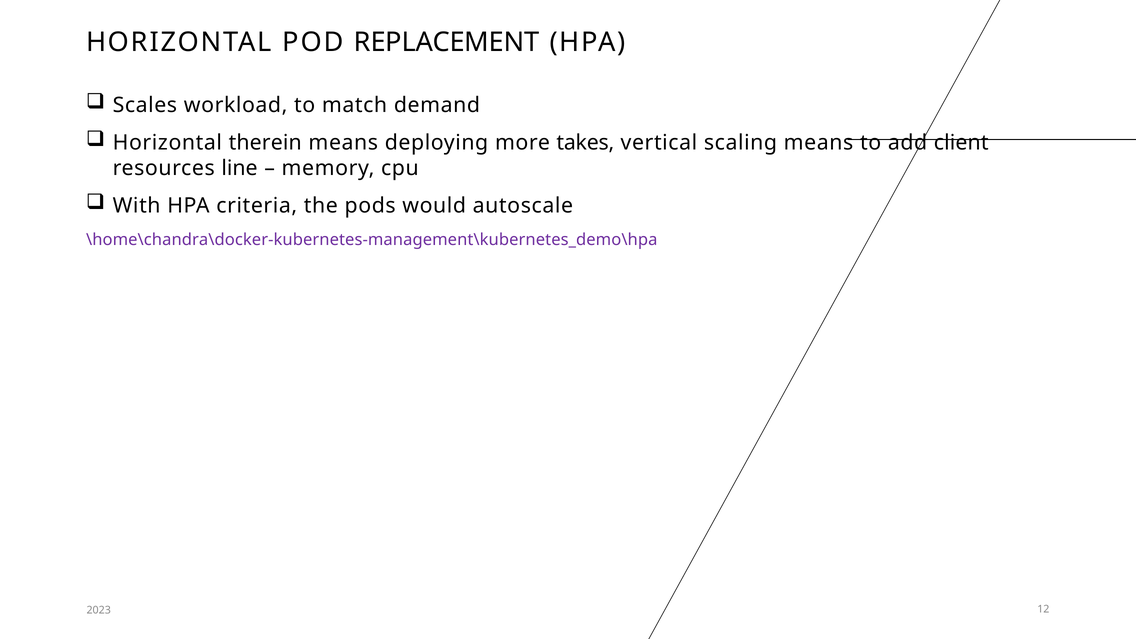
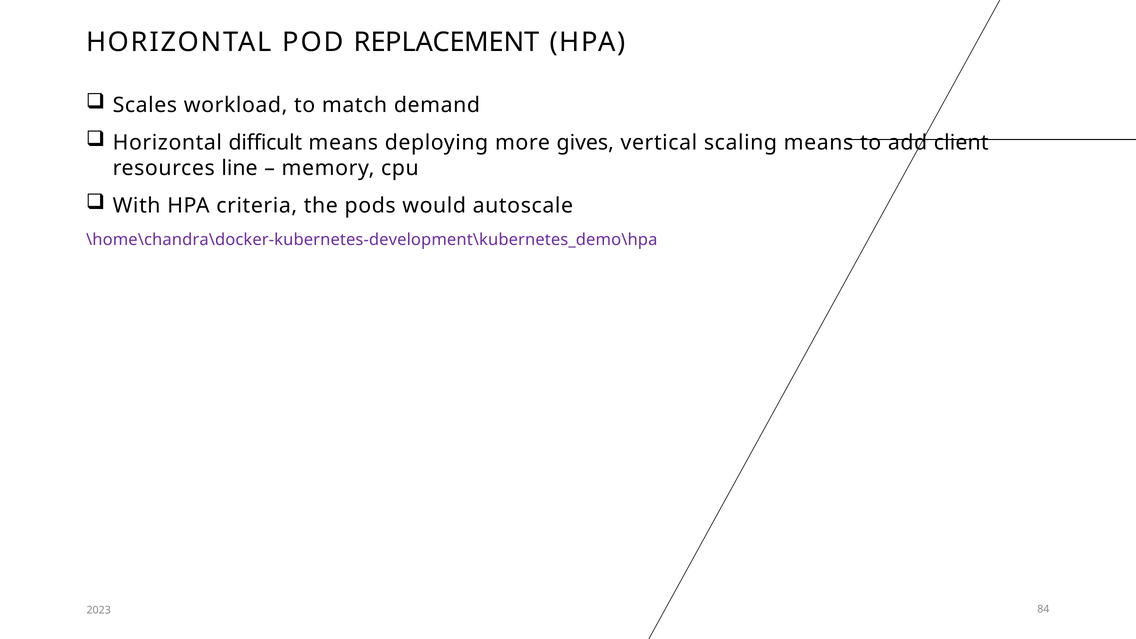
therein: therein -> difficult (265, 143)
takes: takes -> gives (585, 143)
\home\chandra\docker-kubernetes-management\kubernetes_demo\hpa: \home\chandra\docker-kubernetes-management\kubernetes_demo\hpa -> \home\chandra\docker-kubernetes-development\kubernetes_demo\hpa (372, 240)
12: 12 -> 84 (1043, 609)
